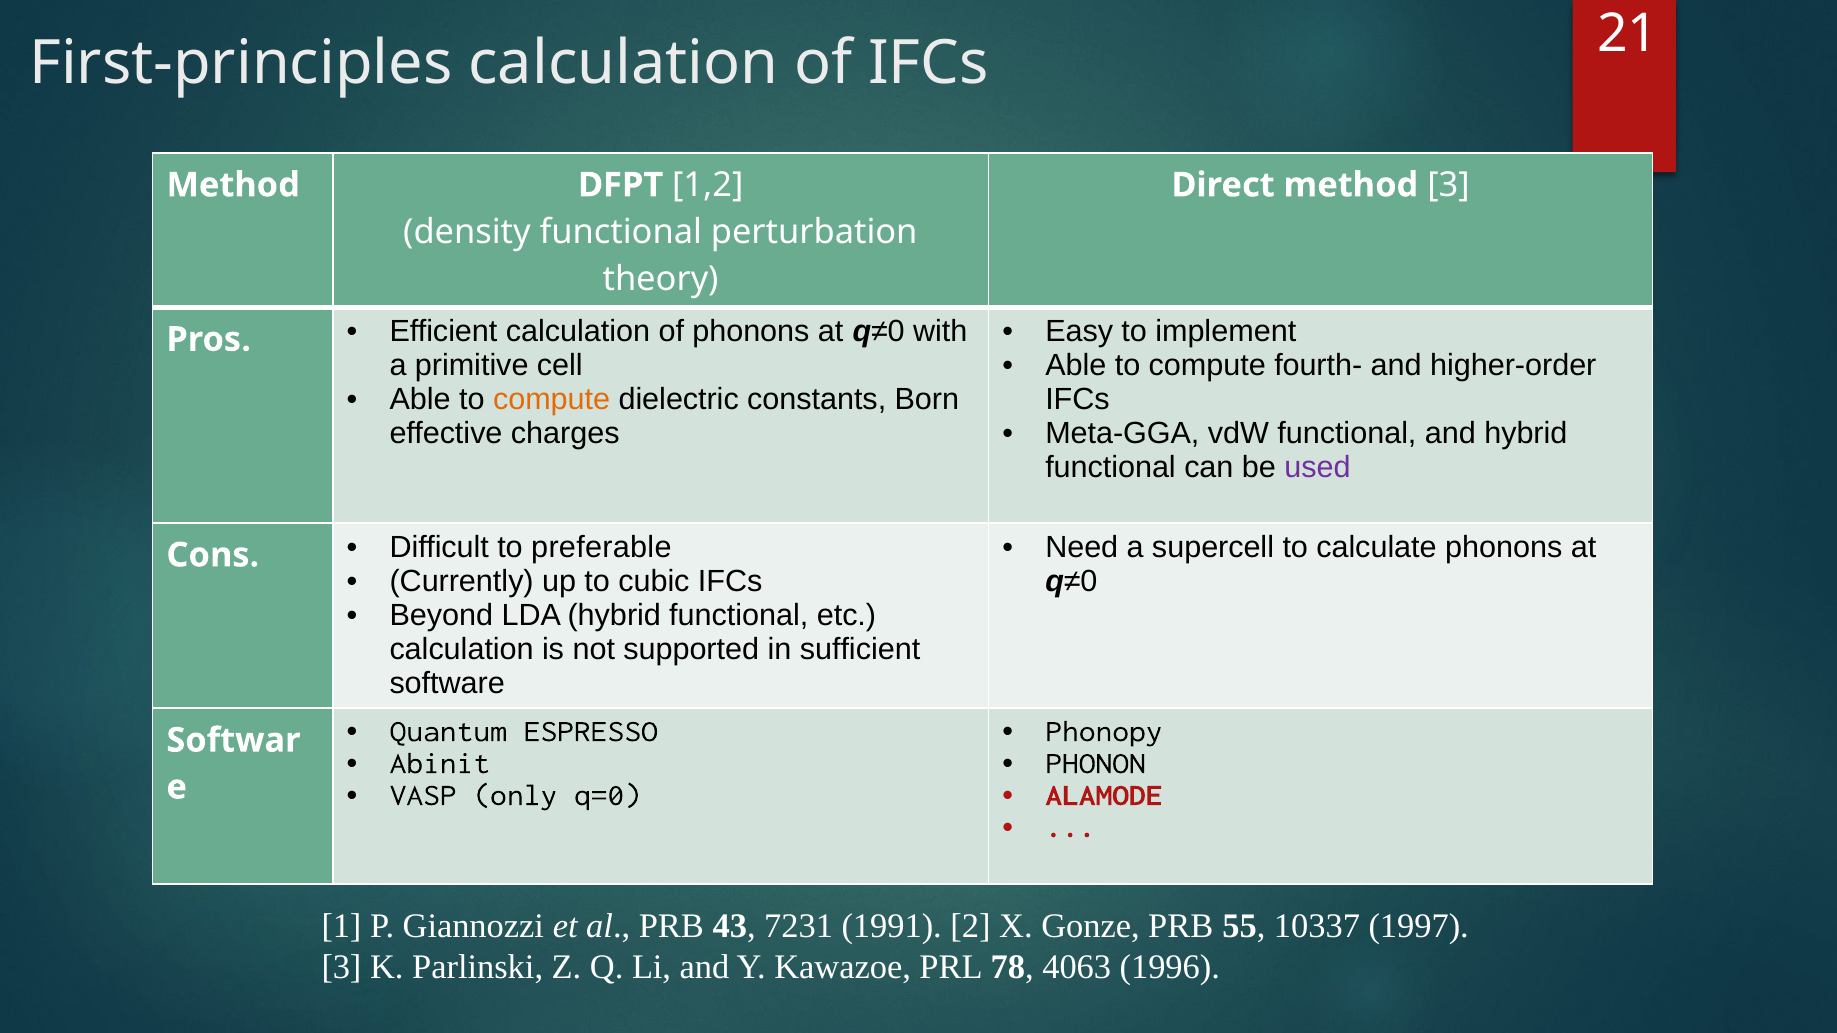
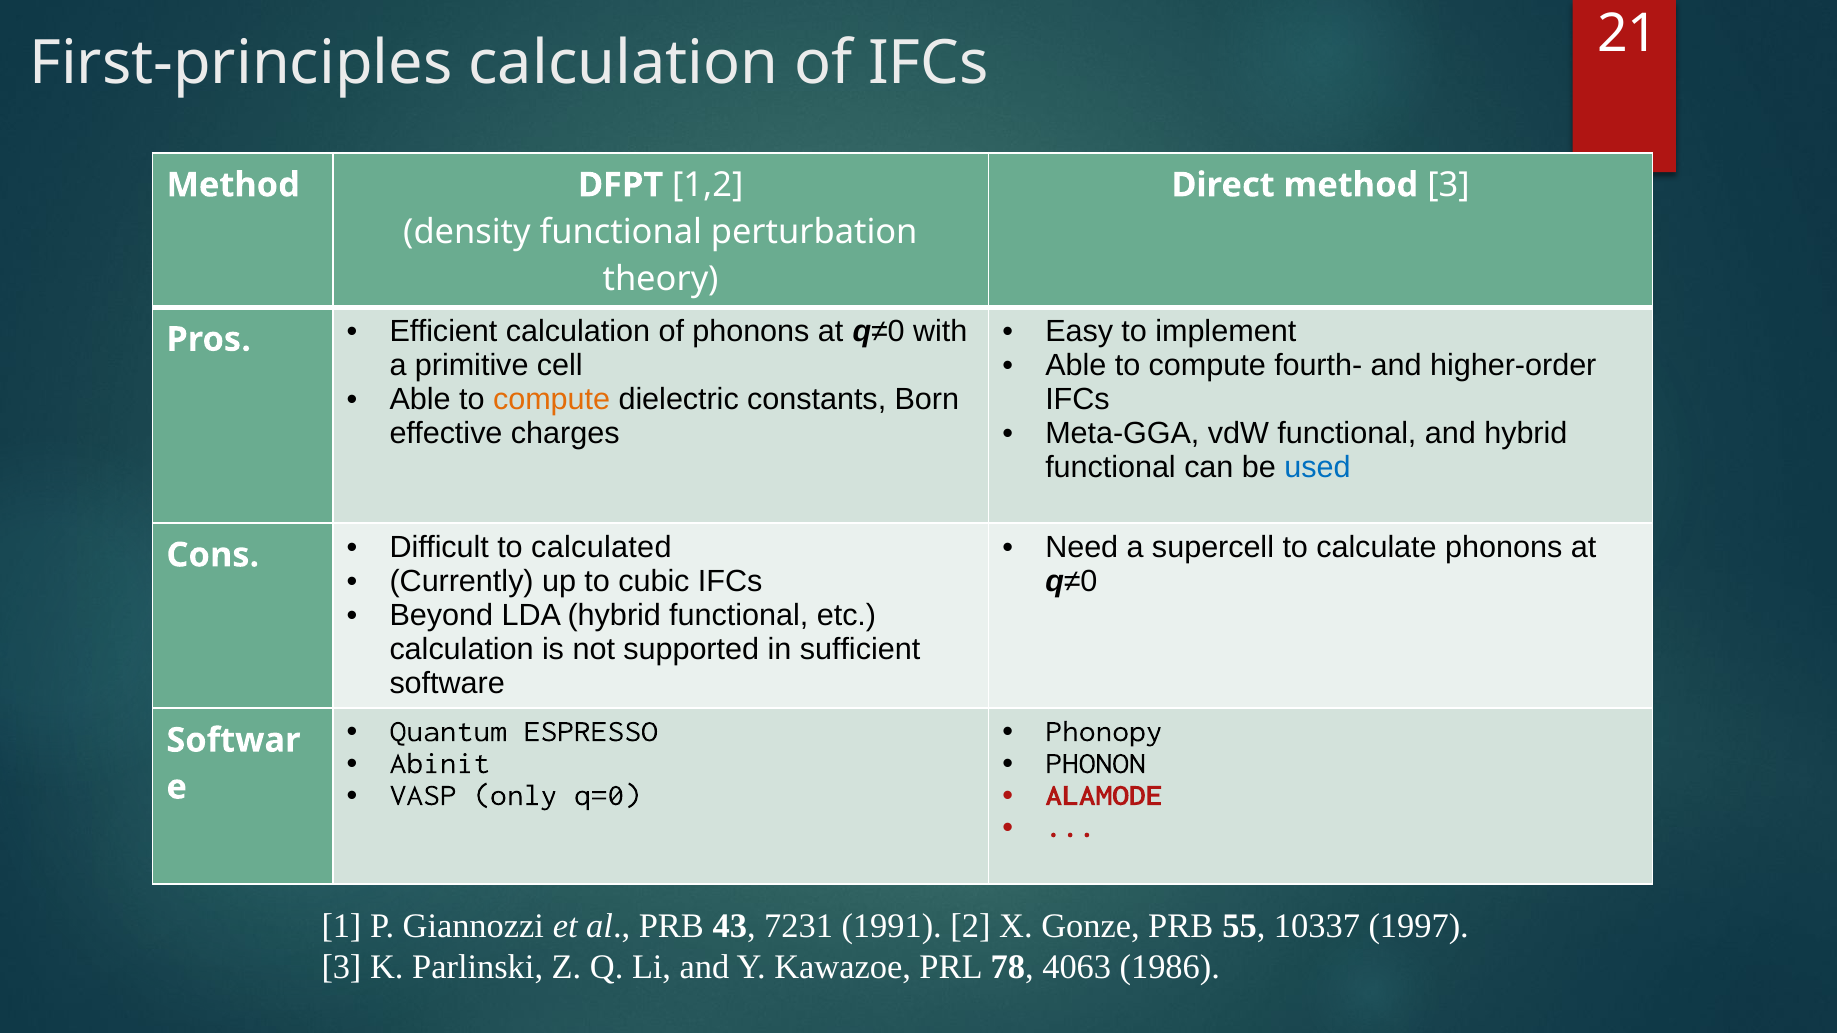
used colour: purple -> blue (1317, 468)
preferable: preferable -> calculated (601, 547)
1996: 1996 -> 1986 (1170, 967)
